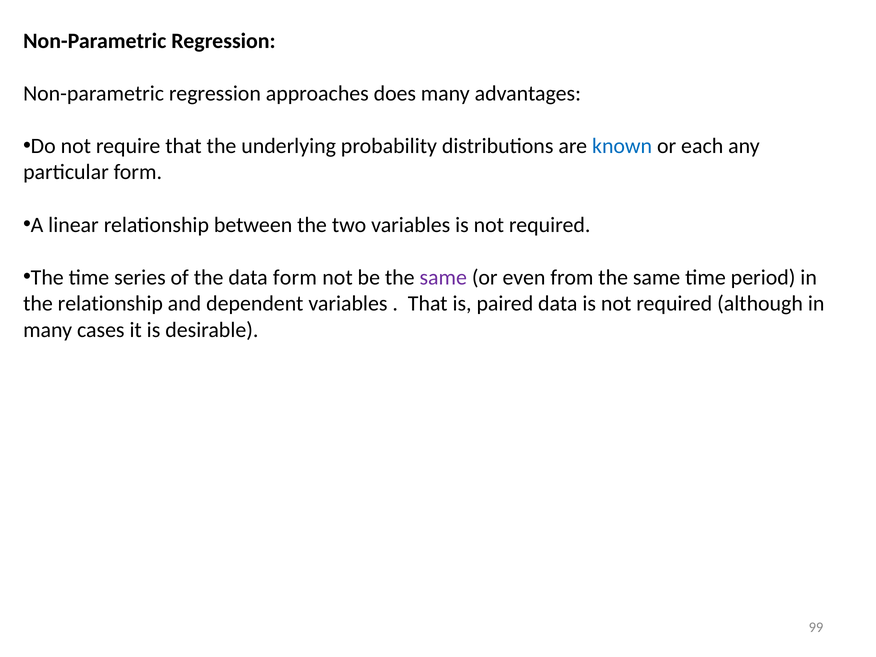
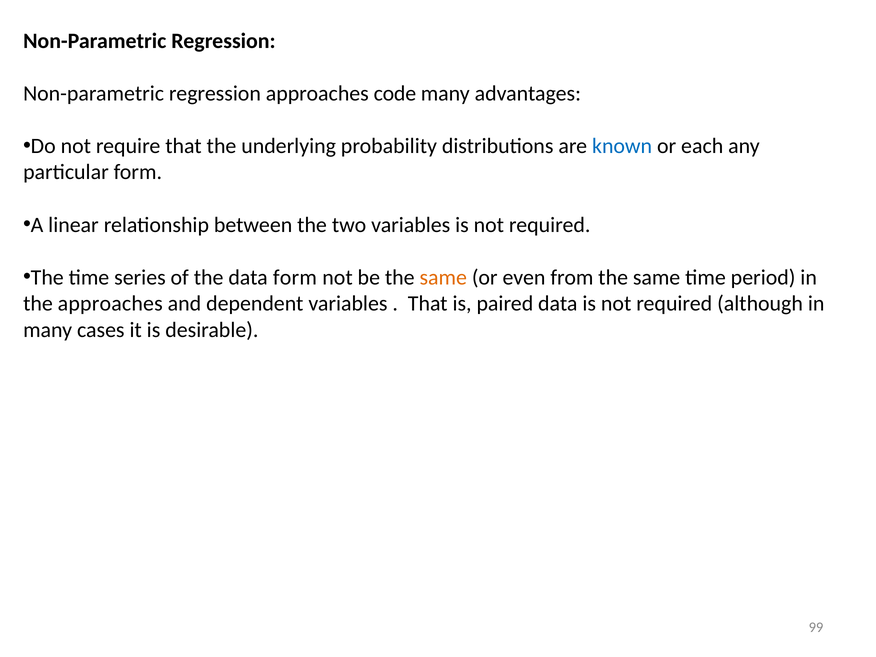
does: does -> code (395, 93)
same colour: purple -> orange (443, 277)
the relationship: relationship -> approaches (110, 304)
